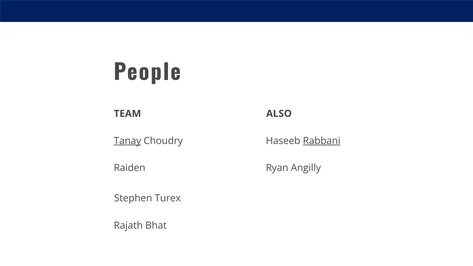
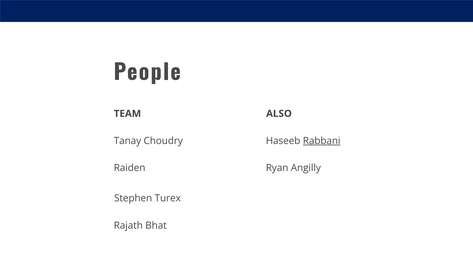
Tanay underline: present -> none (127, 141)
